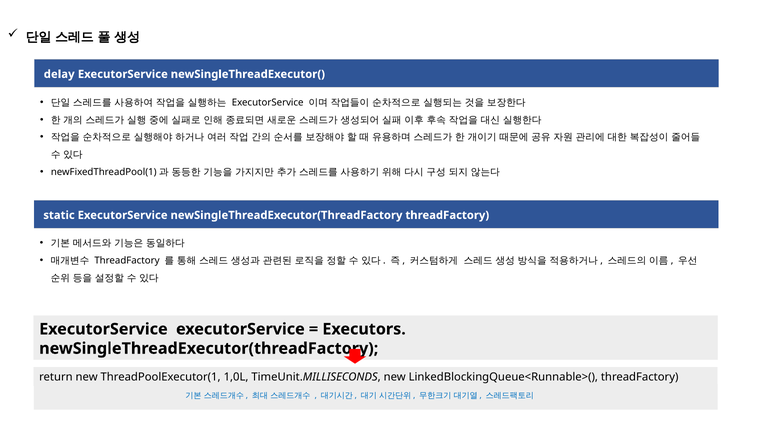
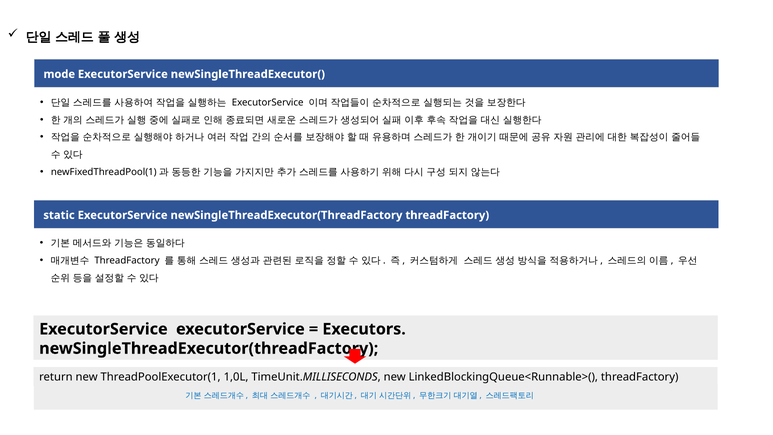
delay: delay -> mode (59, 74)
